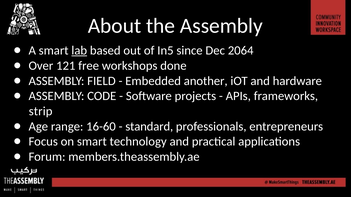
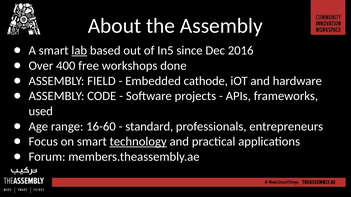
2064: 2064 -> 2016 (241, 51)
121: 121 -> 400 (66, 66)
another: another -> cathode (206, 81)
strip: strip -> used (41, 111)
technology underline: none -> present (138, 142)
